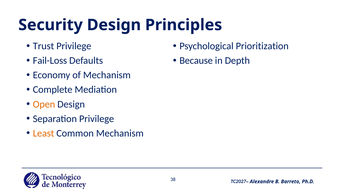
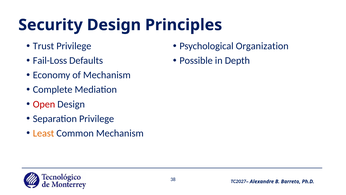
Prioritization: Prioritization -> Organization (262, 46)
Because: Because -> Possible (196, 61)
Open colour: orange -> red (44, 104)
